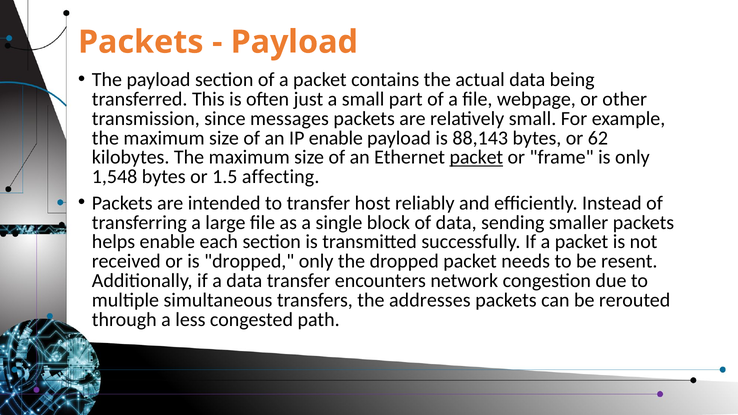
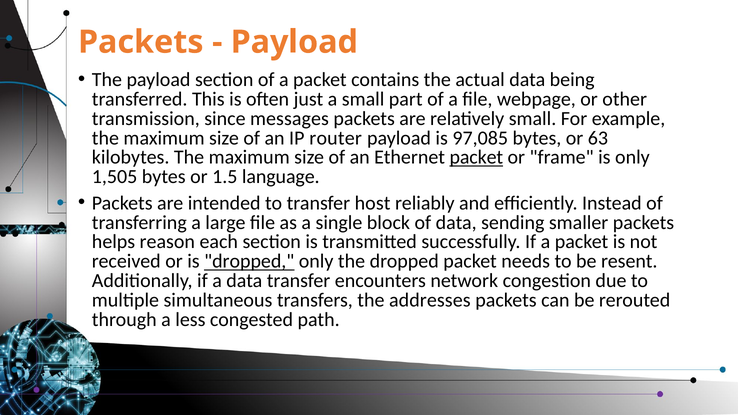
IP enable: enable -> router (336, 138)
88,143: 88,143 -> 97,085 (480, 138)
62: 62 -> 63 (598, 138)
1,548: 1,548 -> 1,505 (115, 177)
affecting: affecting -> language (281, 177)
helps enable: enable -> reason (167, 242)
dropped underline: none -> present (249, 261)
